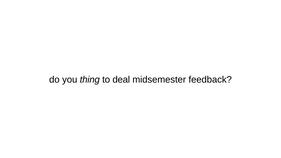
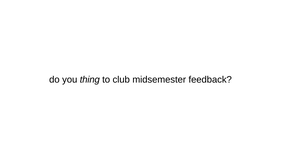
deal: deal -> club (121, 80)
